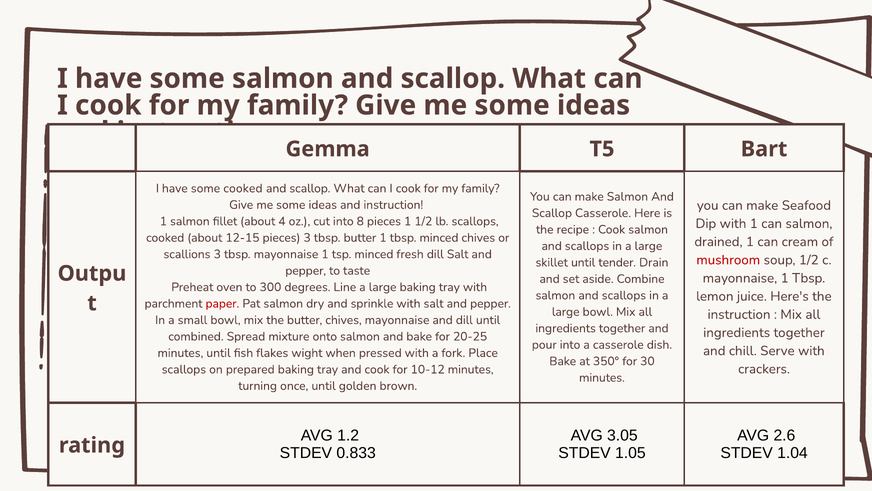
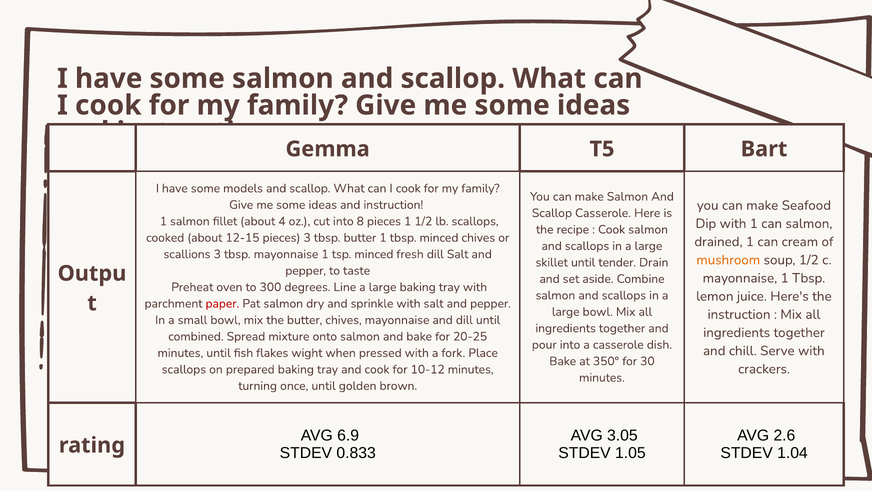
some cooked: cooked -> models (243, 188)
mushroom colour: red -> orange (728, 260)
1.2: 1.2 -> 6.9 (348, 435)
